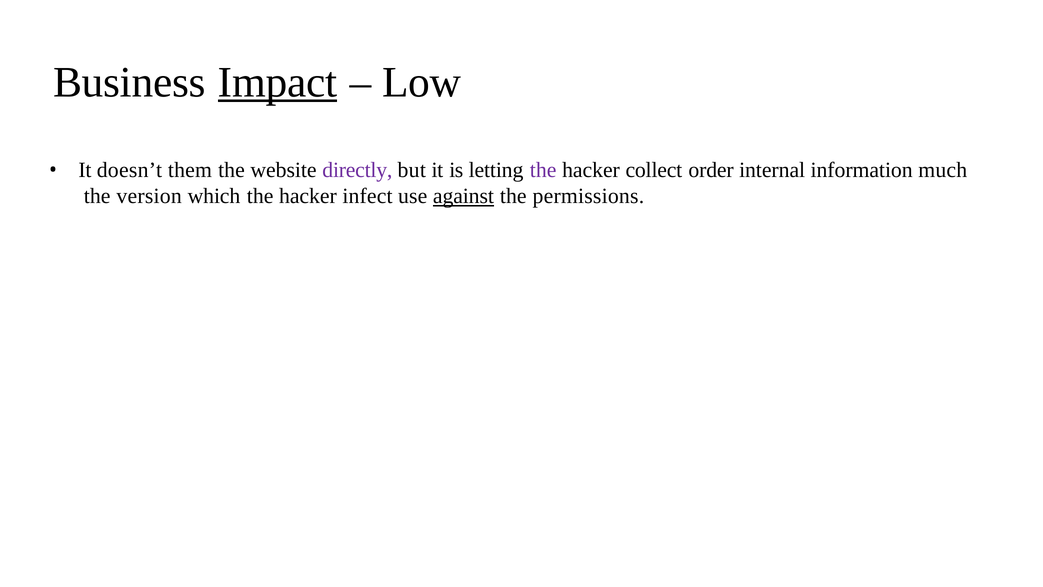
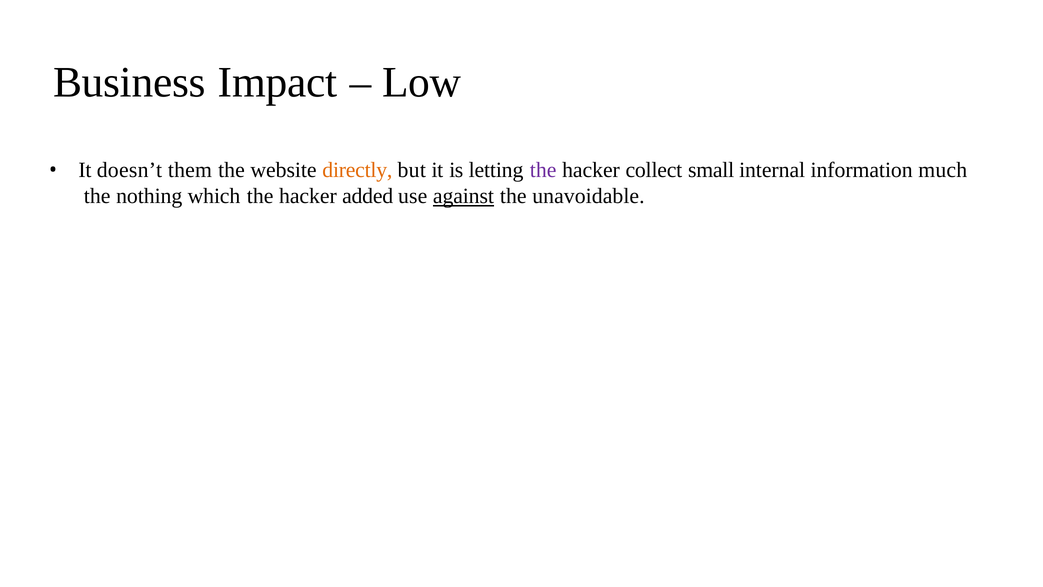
Impact underline: present -> none (278, 82)
directly colour: purple -> orange (357, 170)
order: order -> small (711, 170)
version: version -> nothing (149, 196)
infect: infect -> added (368, 196)
permissions: permissions -> unavoidable (588, 196)
